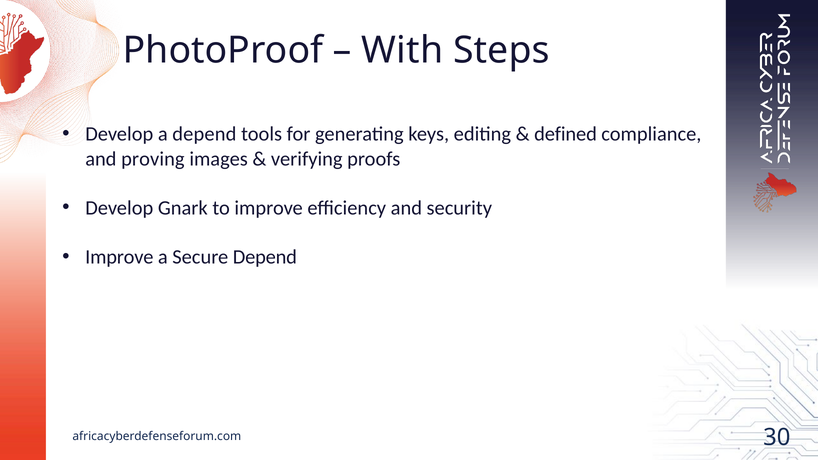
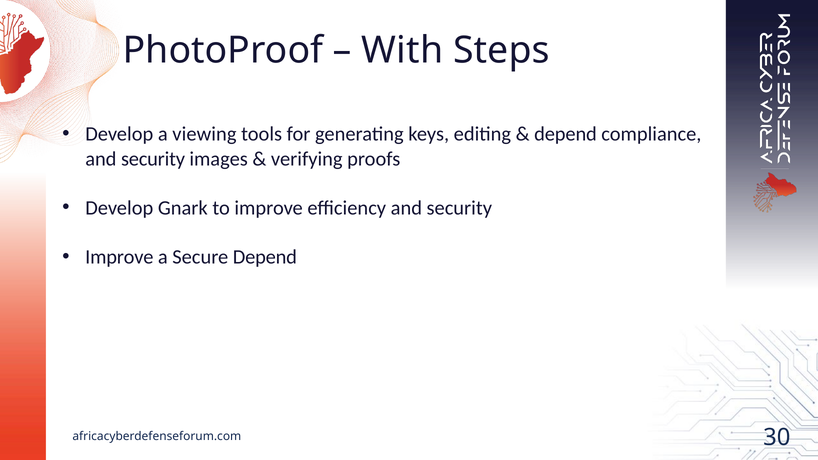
a depend: depend -> viewing (204, 134)
defined: defined -> depend (566, 134)
proving: proving -> security (153, 159)
